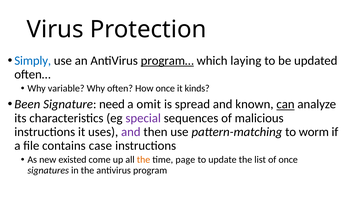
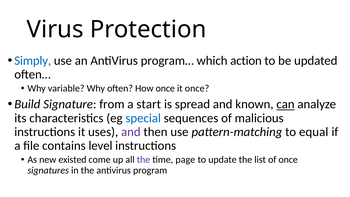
program… underline: present -> none (167, 61)
laying: laying -> action (246, 61)
it kinds: kinds -> once (197, 88)
Been: Been -> Build (27, 104)
need: need -> from (112, 104)
omit: omit -> start (149, 104)
special colour: purple -> blue (143, 118)
worm: worm -> equal (314, 132)
case: case -> level (100, 146)
the colour: orange -> purple (144, 160)
